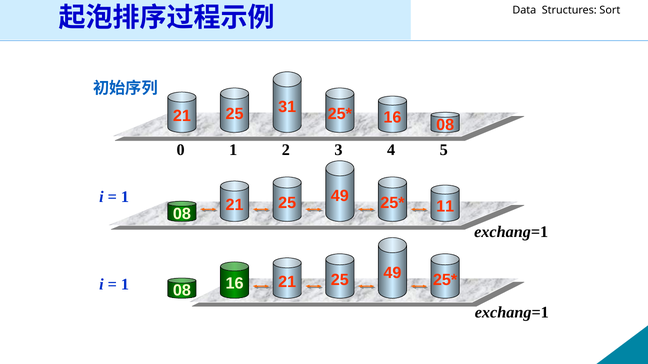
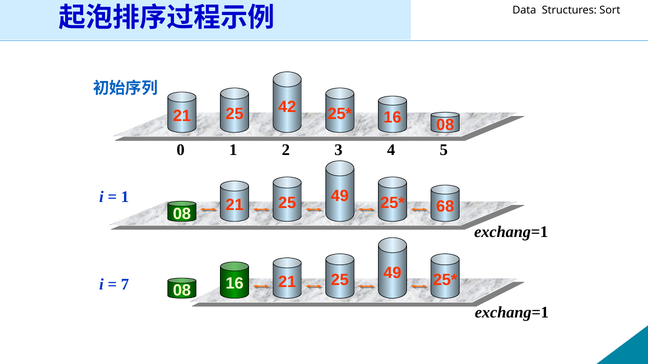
31: 31 -> 42 (287, 107)
11: 11 -> 68 (445, 207)
1: 1 -> 7 (125, 285)
